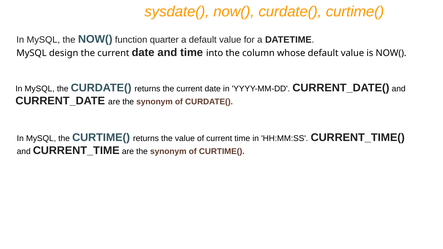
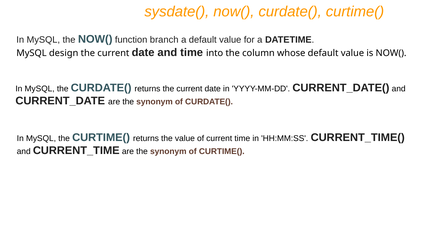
quarter: quarter -> branch (164, 40)
